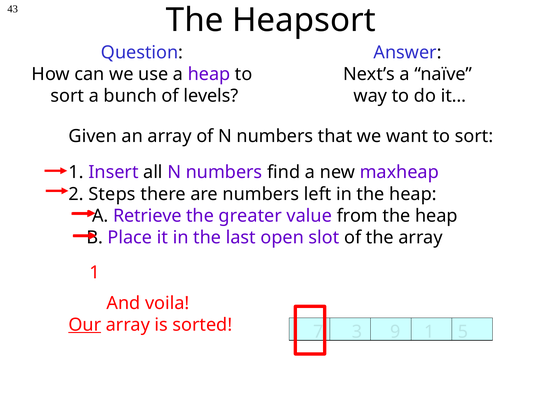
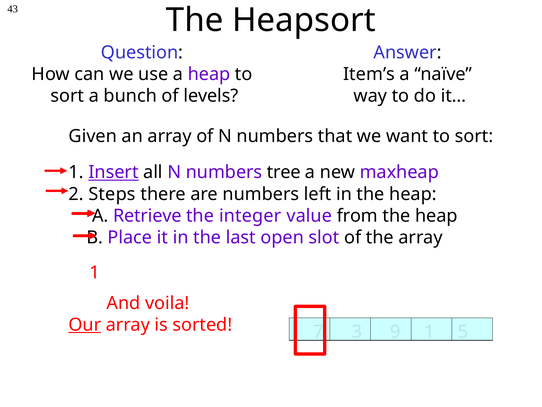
Next’s: Next’s -> Item’s (369, 74)
Insert underline: none -> present (114, 172)
find: find -> tree (284, 172)
greater: greater -> integer (250, 216)
